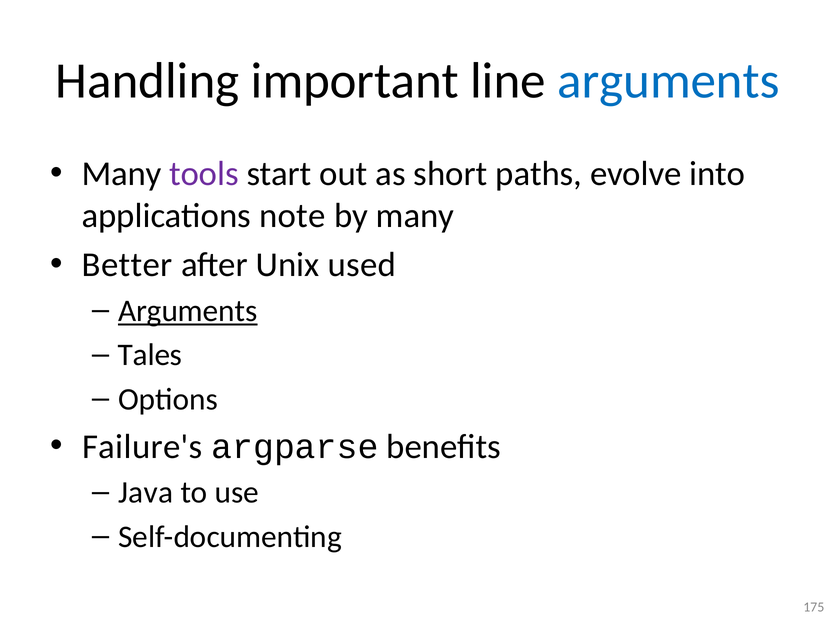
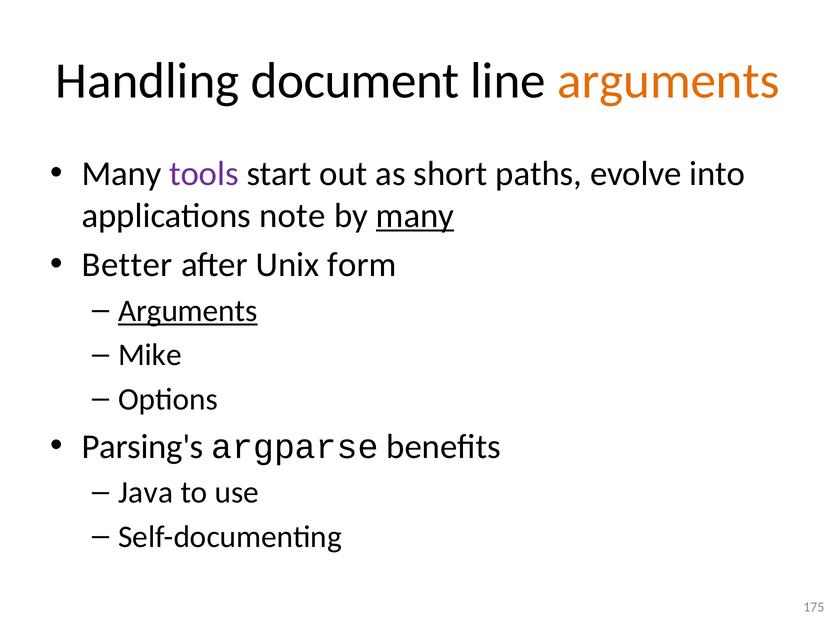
important: important -> document (355, 81)
arguments colour: blue -> orange (669, 81)
many underline: none -> present (415, 216)
used: used -> form (362, 265)
Tales: Tales -> Mike (150, 355)
Failure's: Failure's -> Parsing's (143, 447)
